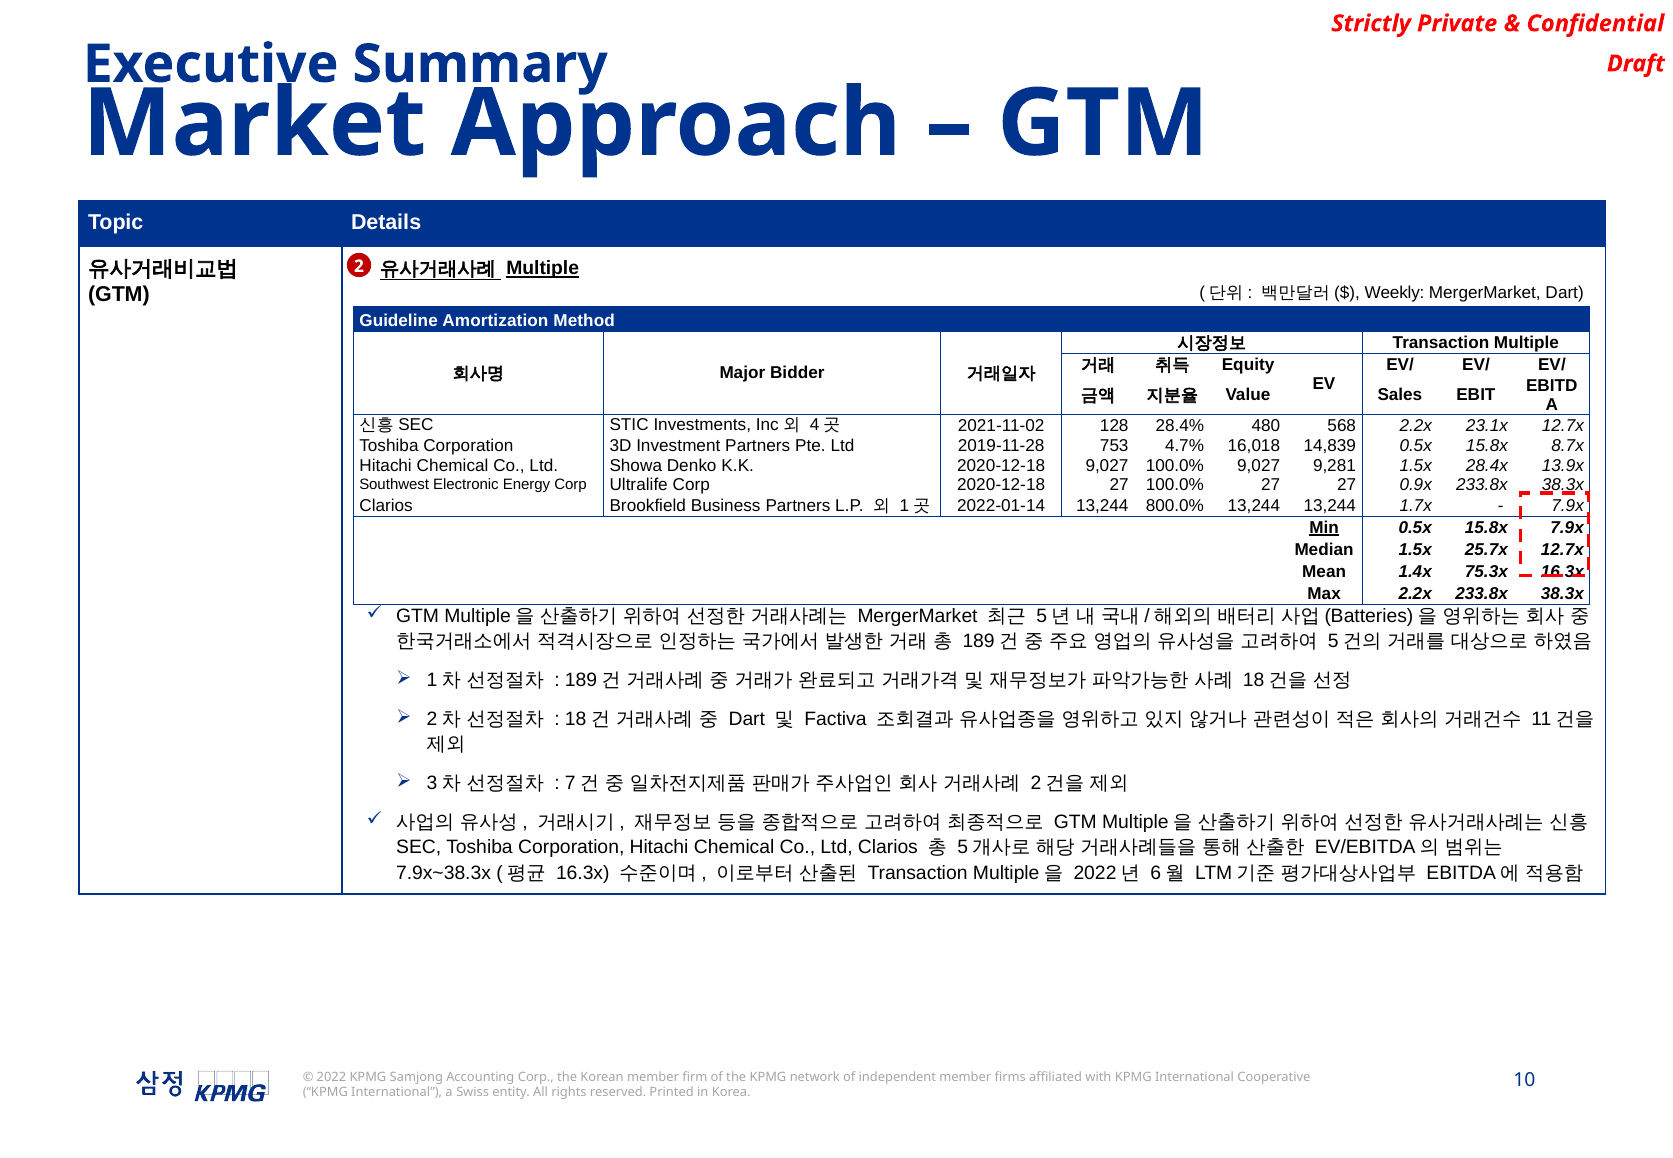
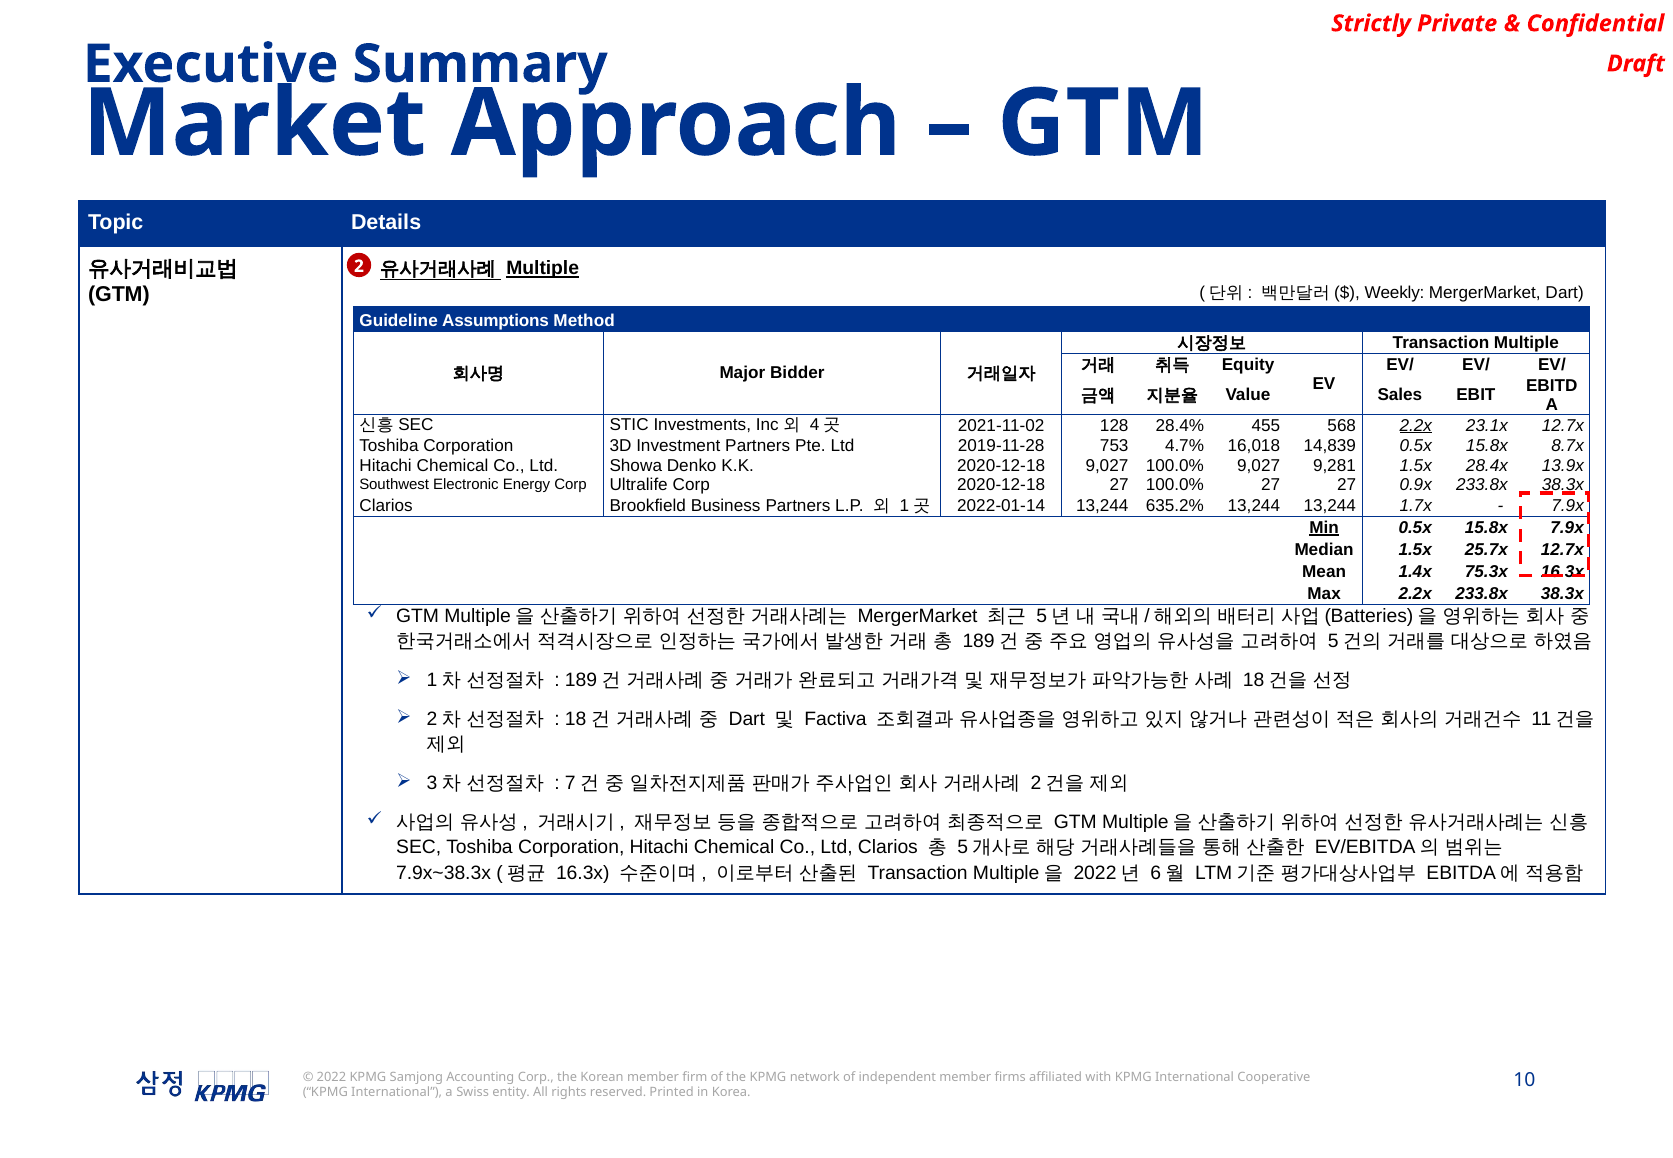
Amortization: Amortization -> Assumptions (496, 321)
480: 480 -> 455 (1266, 426)
2.2x underline: none -> present (1416, 426)
800.0%: 800.0% -> 635.2% (1175, 506)
